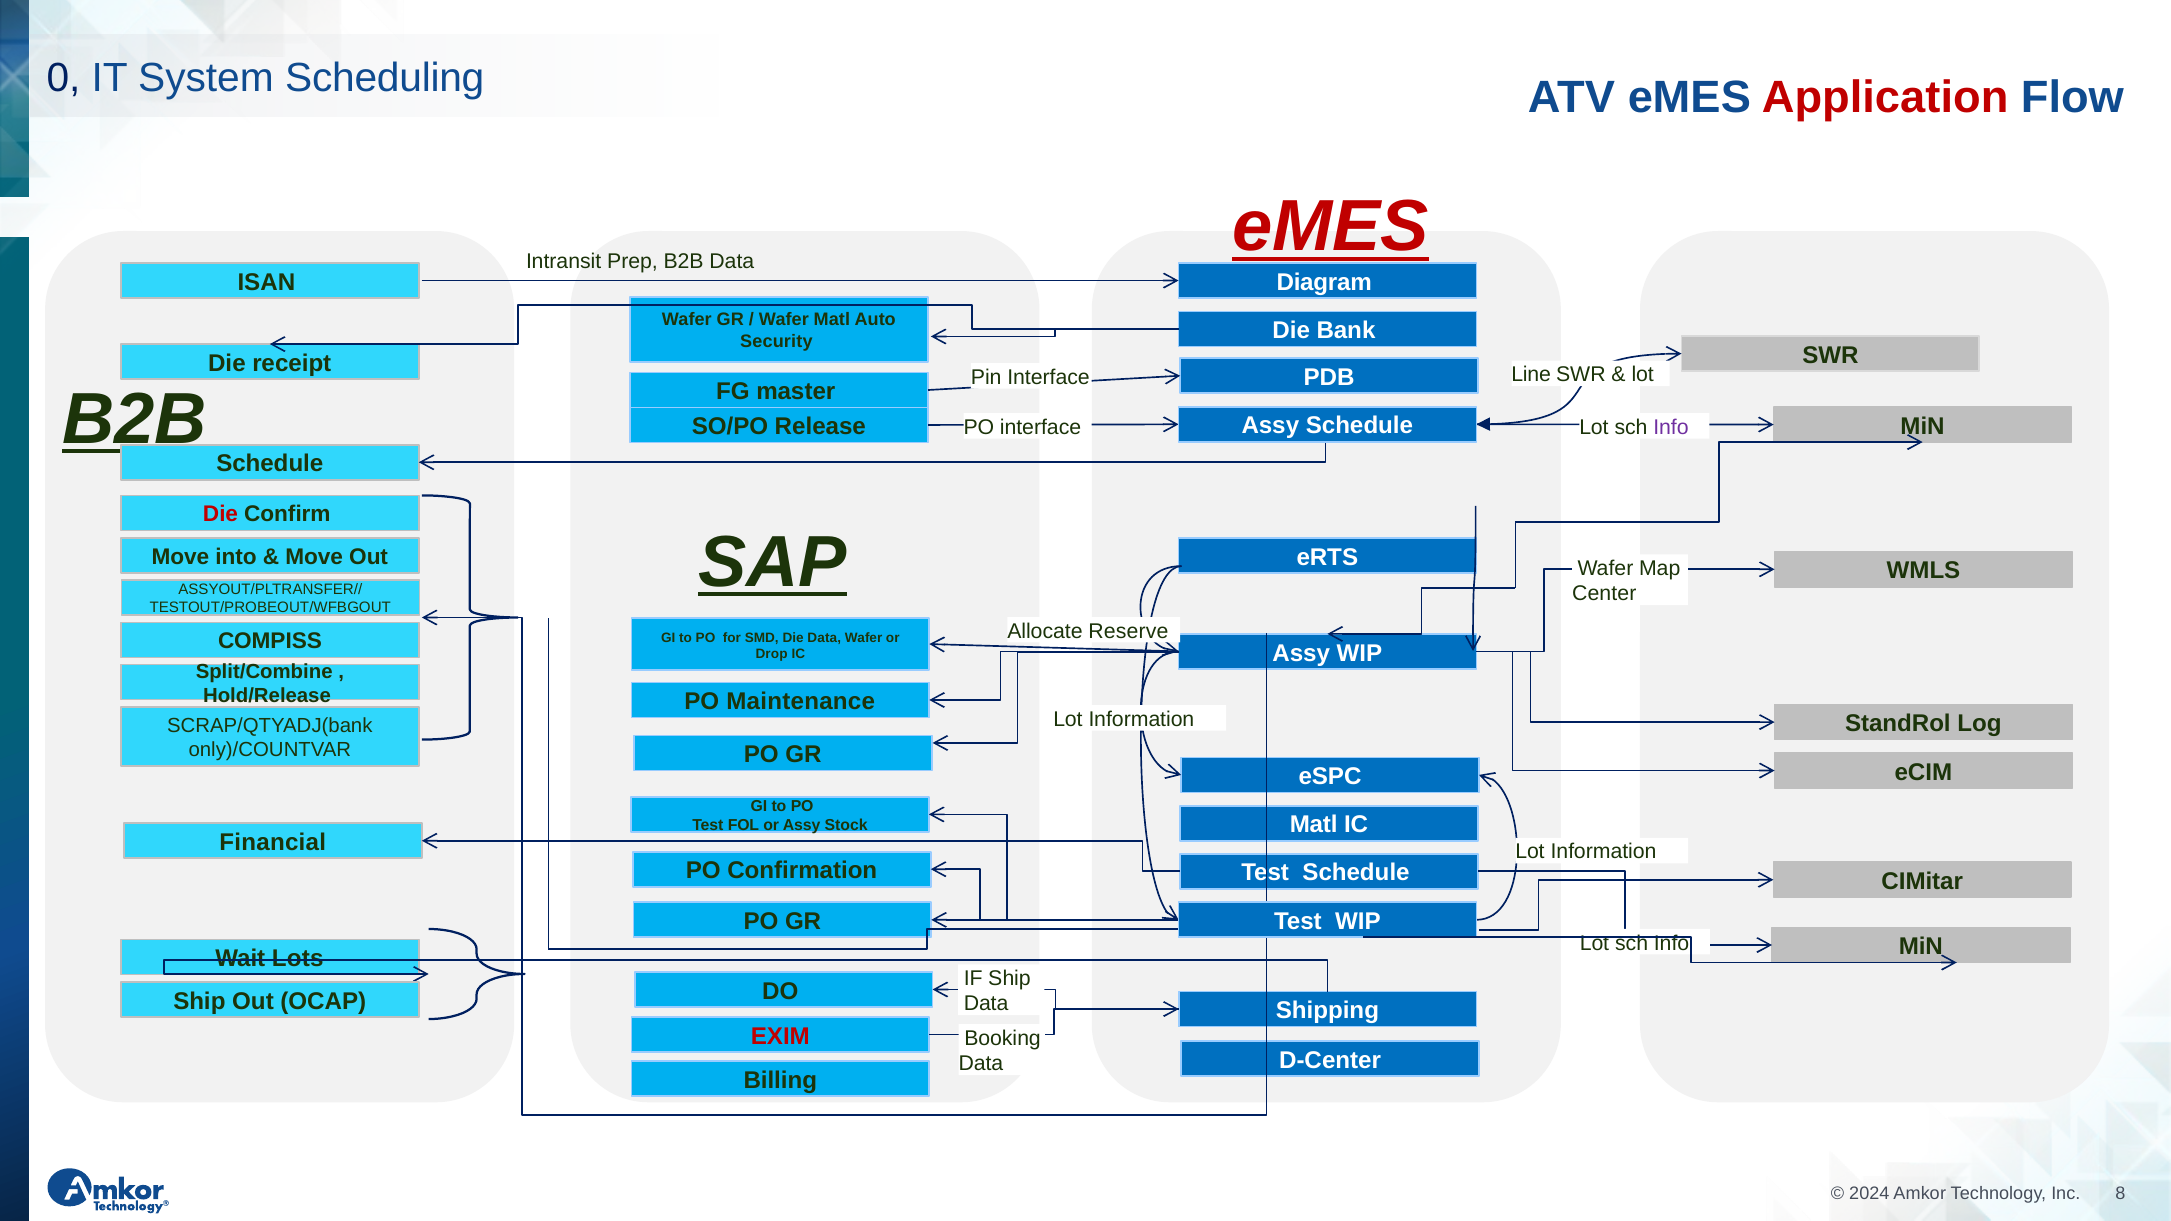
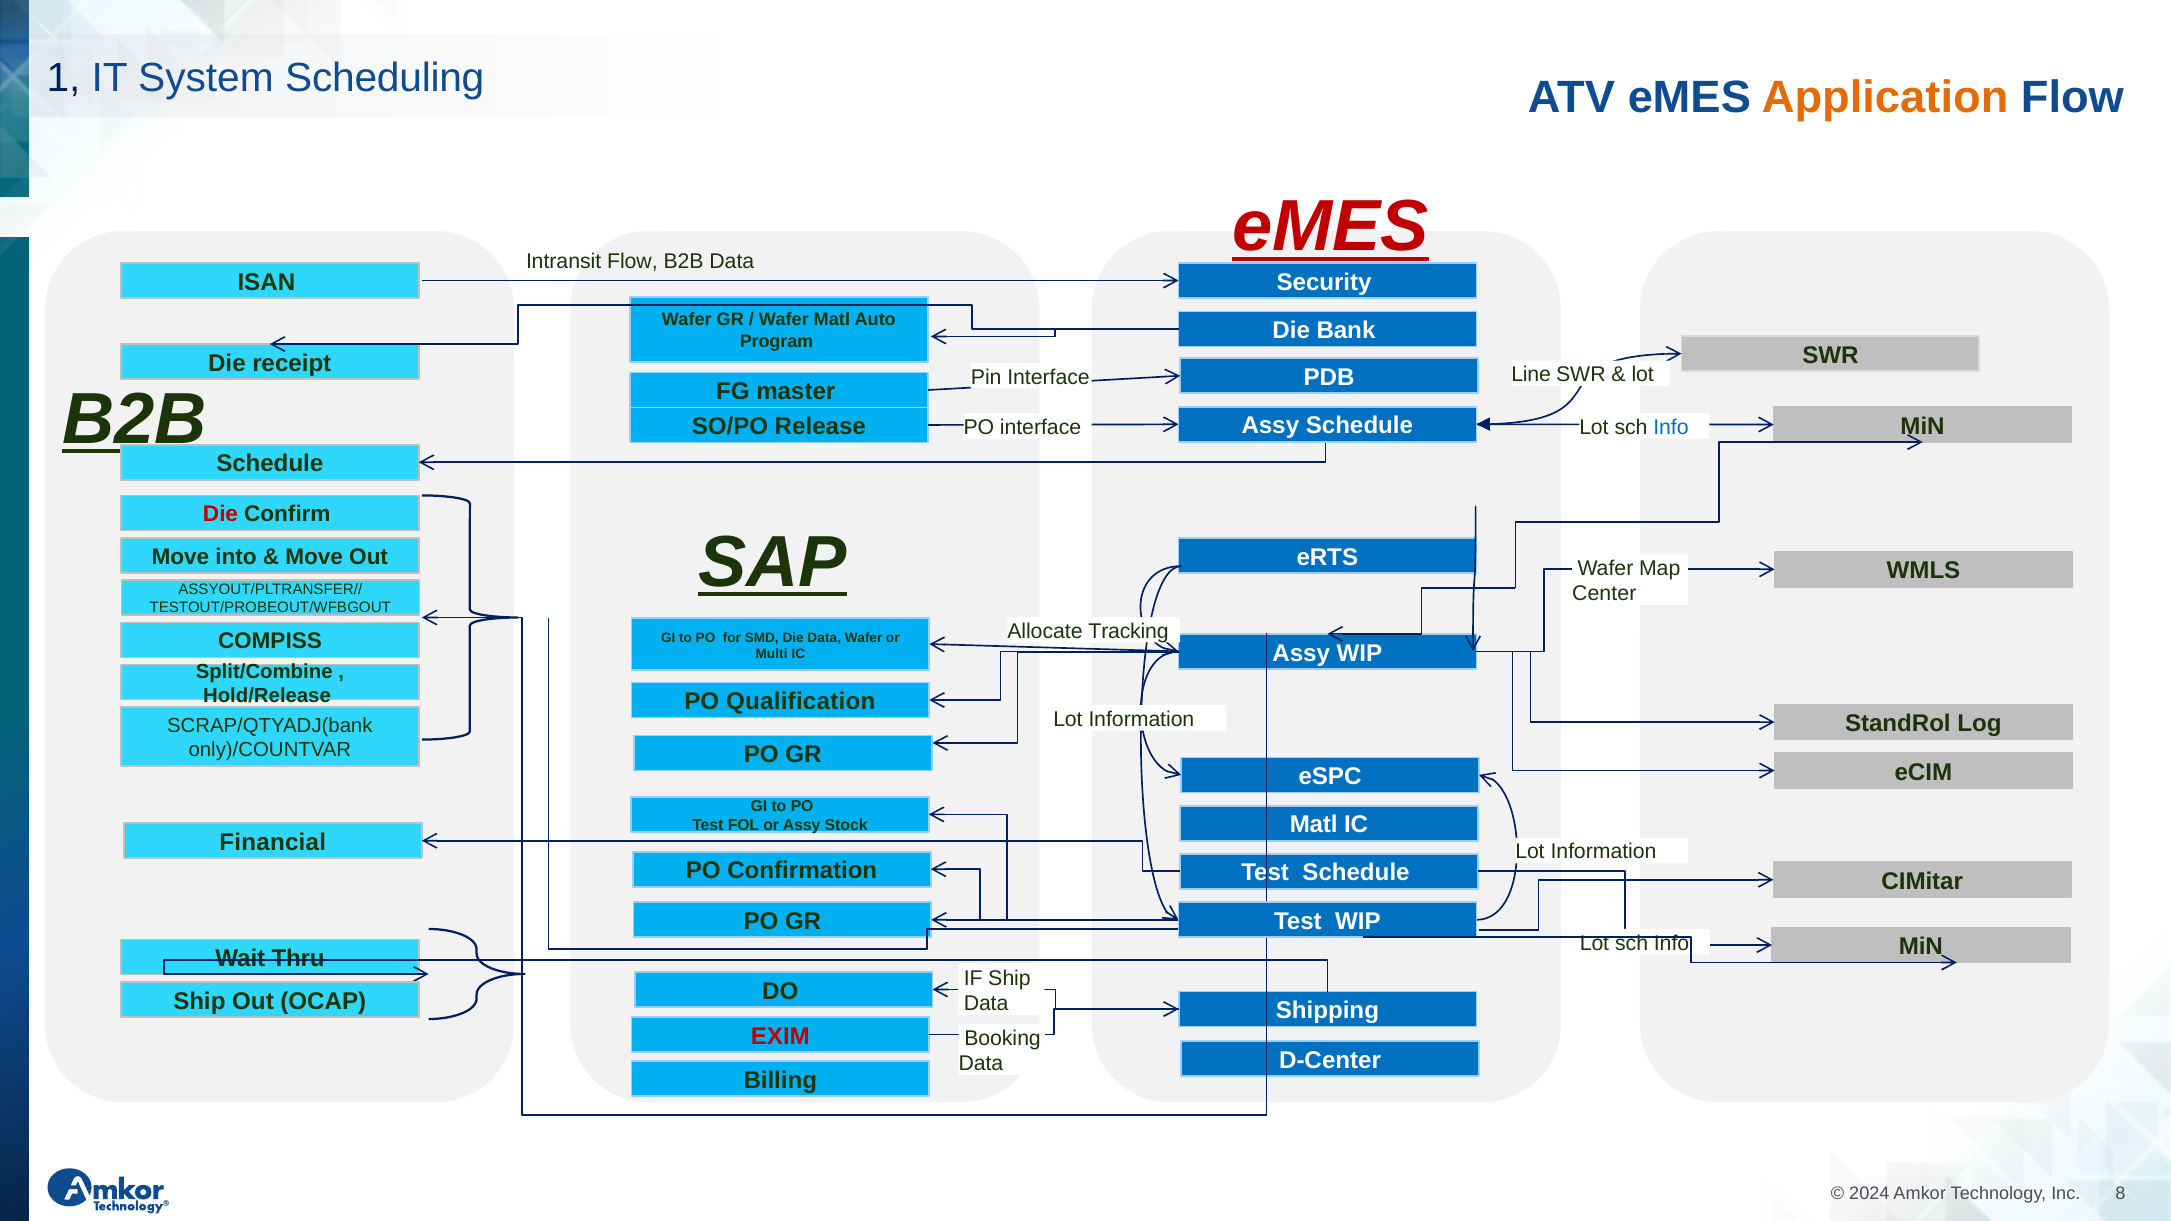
0: 0 -> 1 (63, 78)
Application colour: red -> orange (1885, 98)
Intransit Prep: Prep -> Flow (632, 262)
Diagram: Diagram -> Security (1324, 282)
Security: Security -> Program (777, 341)
Info colour: purple -> blue (1671, 427)
Reserve: Reserve -> Tracking (1129, 631)
Drop: Drop -> Multi (772, 655)
Maintenance: Maintenance -> Qualification (801, 702)
Lots: Lots -> Thru (298, 959)
